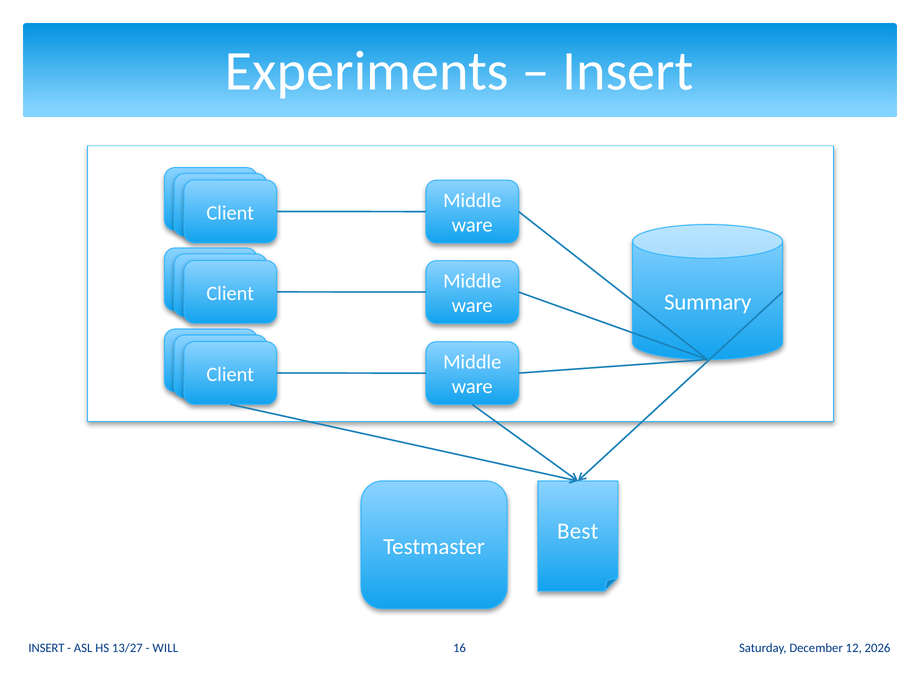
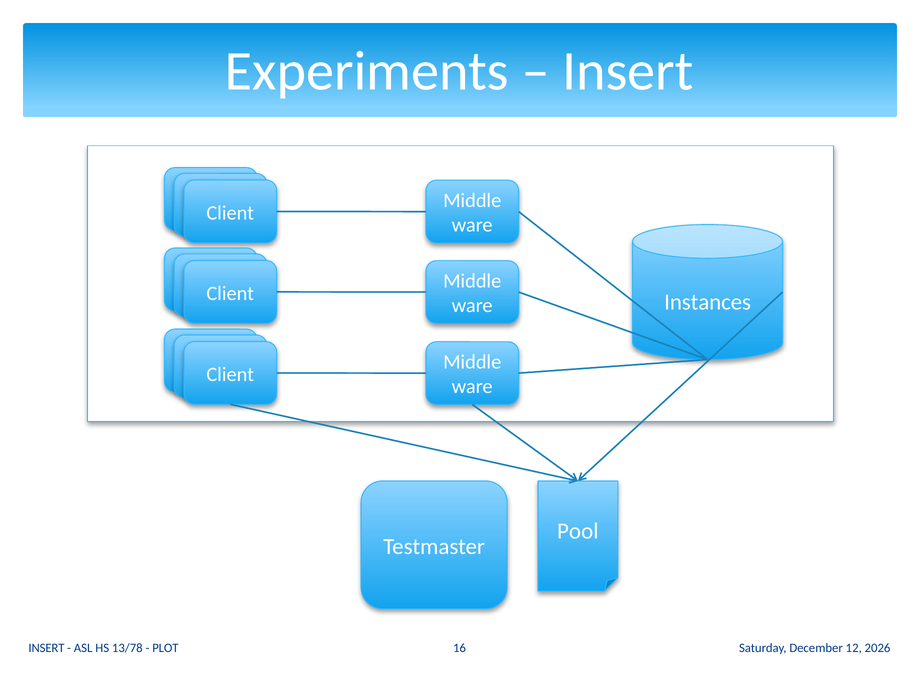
Summary: Summary -> Instances (708, 302)
Best: Best -> Pool (578, 530)
13/27: 13/27 -> 13/78 (127, 647)
WILL: WILL -> PLOT (165, 647)
